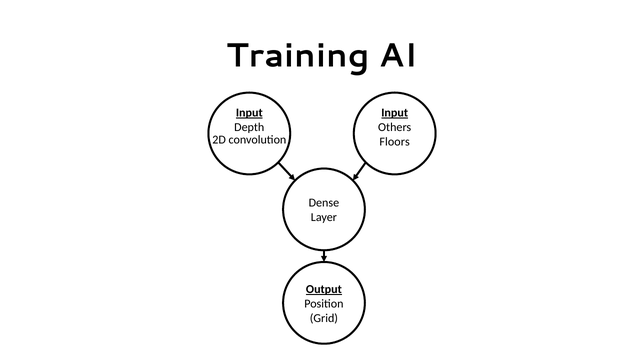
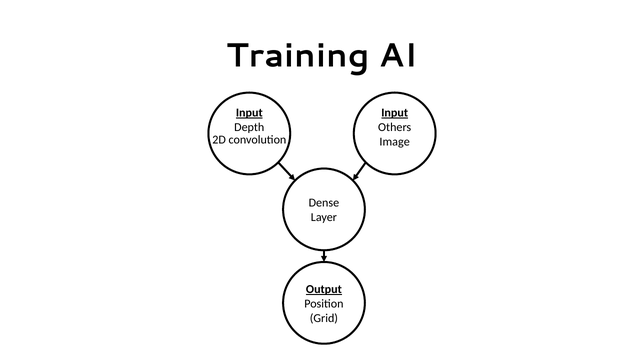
Floors: Floors -> Image (395, 142)
